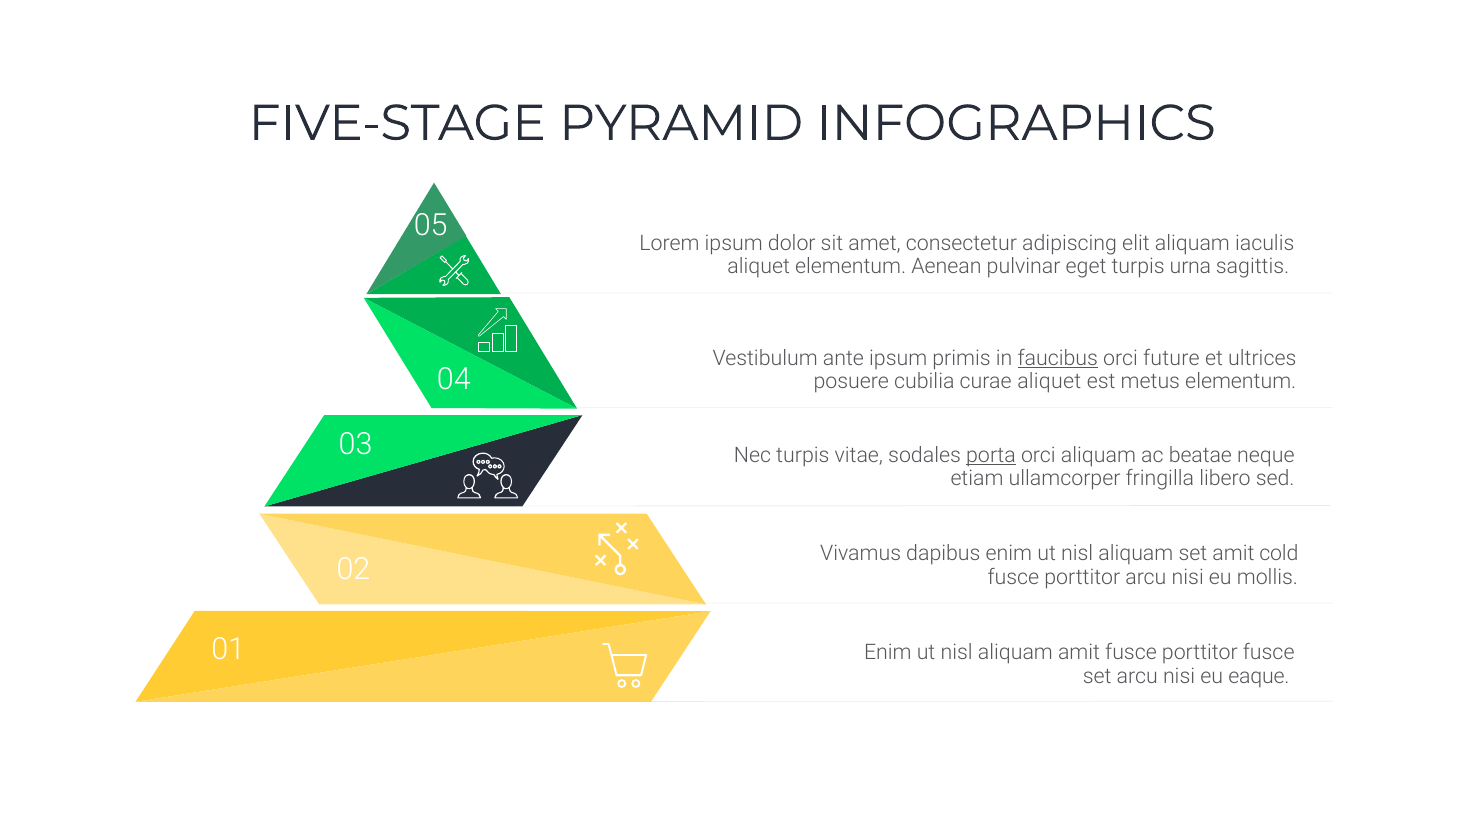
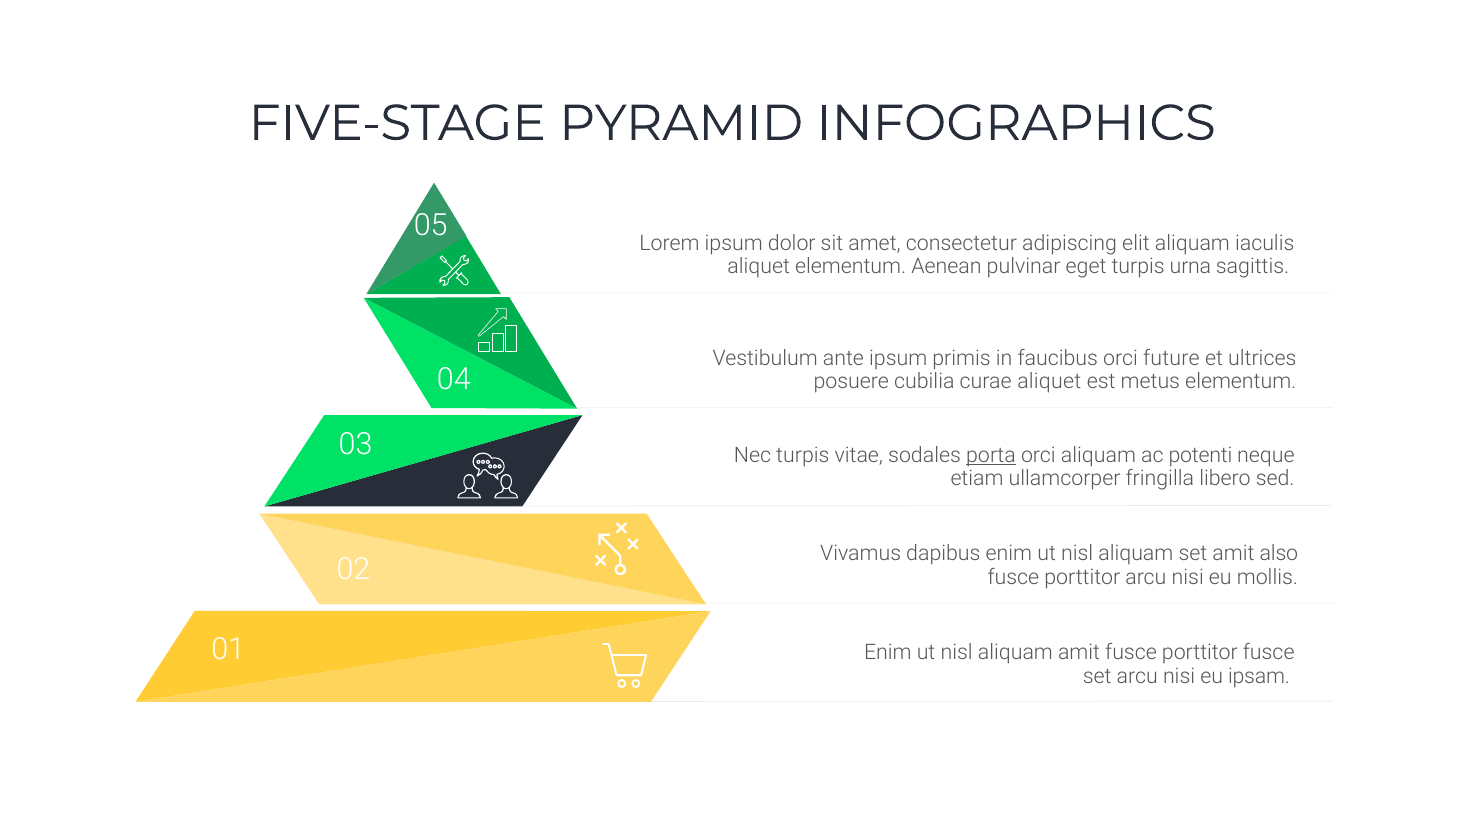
faucibus underline: present -> none (1058, 358)
beatae: beatae -> potenti (1200, 456)
cold: cold -> also (1279, 554)
eaque: eaque -> ipsam (1259, 676)
